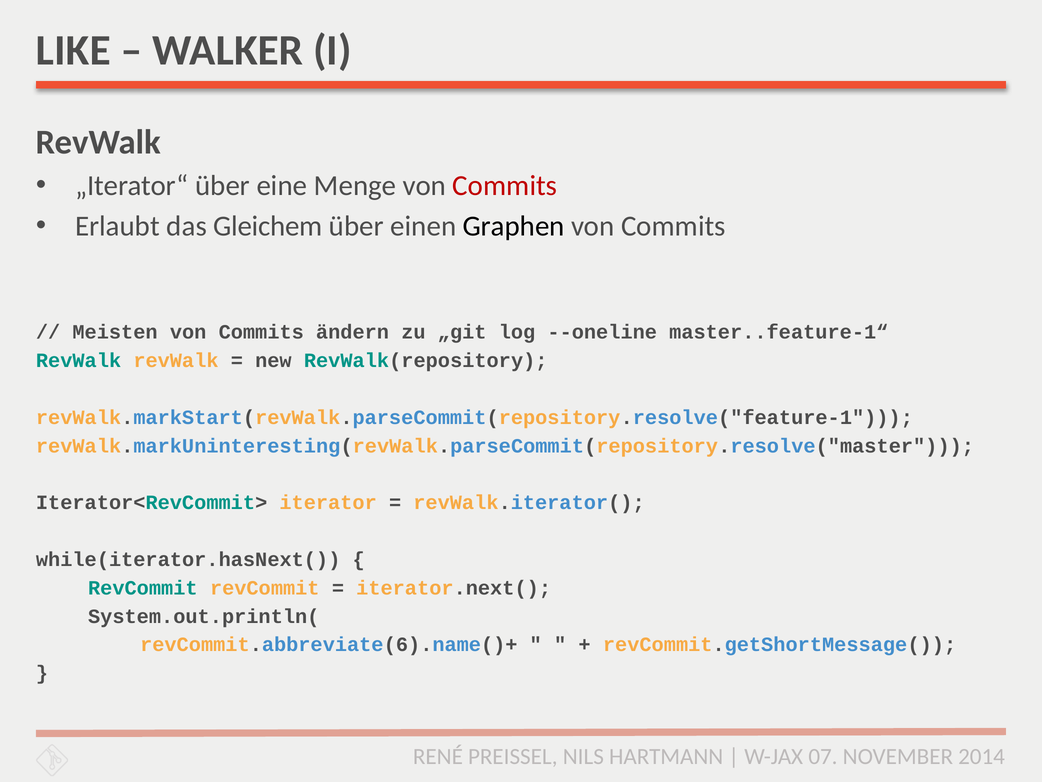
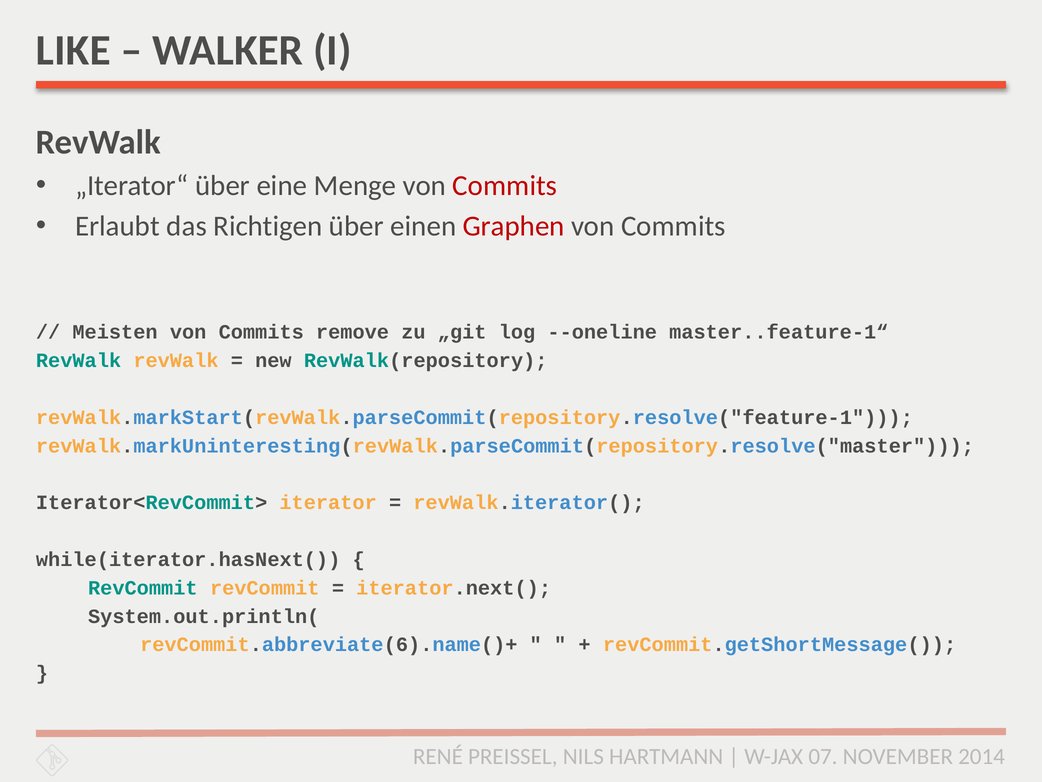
Gleichem: Gleichem -> Richtigen (268, 226)
Graphen colour: black -> red (514, 226)
ändern: ändern -> remove (352, 332)
